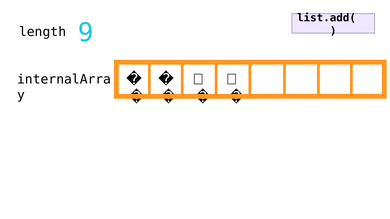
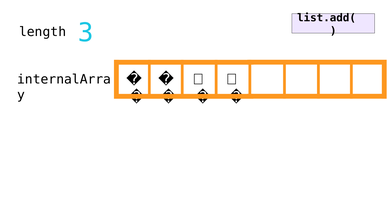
9: 9 -> 3 (86, 33)
